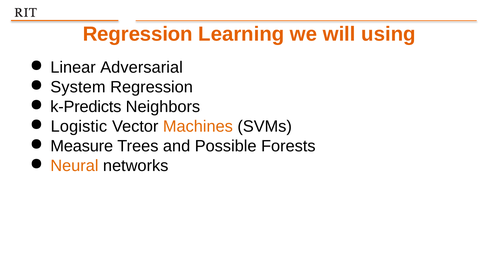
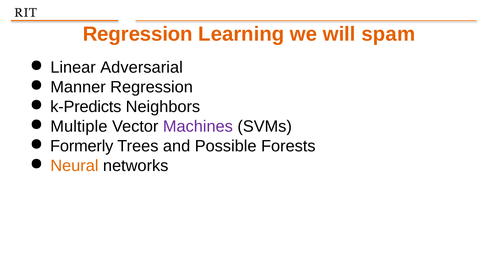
using: using -> spam (388, 34)
System: System -> Manner (78, 87)
Logistic: Logistic -> Multiple (79, 126)
Machines colour: orange -> purple (198, 126)
Measure: Measure -> Formerly (82, 146)
